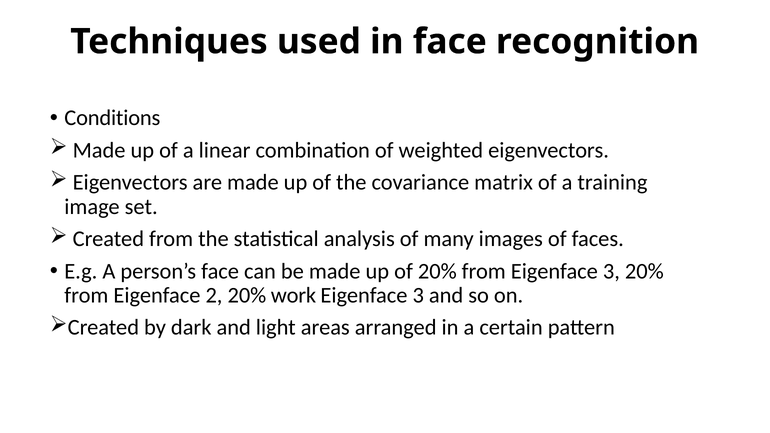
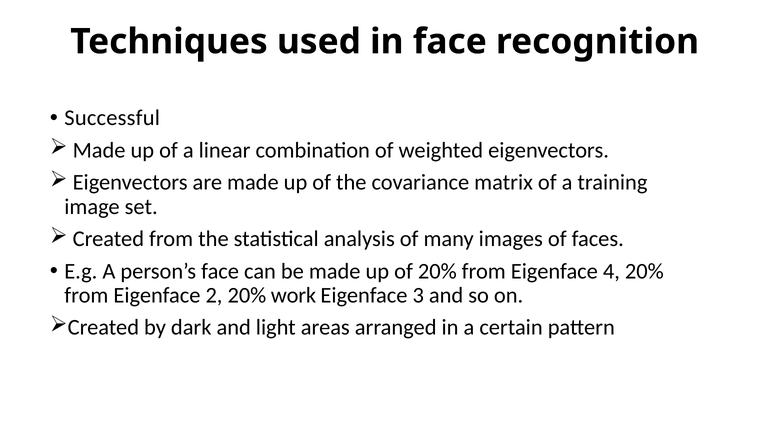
Conditions: Conditions -> Successful (112, 118)
from Eigenface 3: 3 -> 4 (611, 271)
